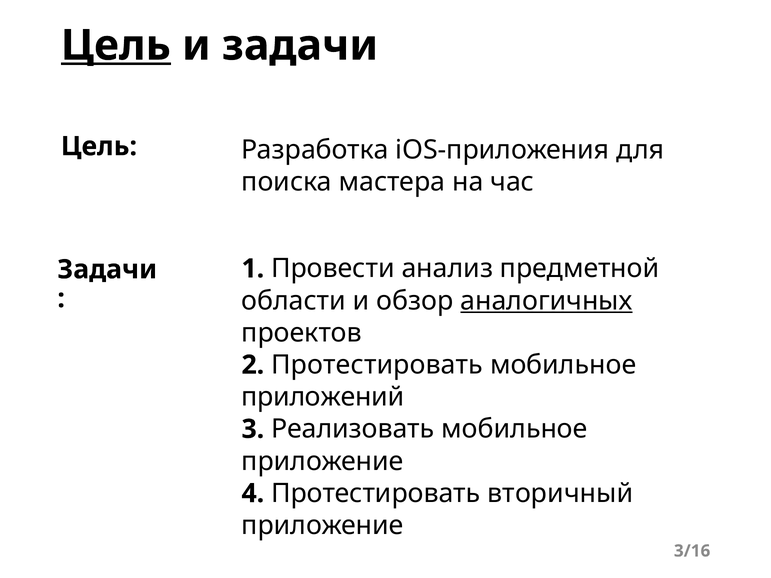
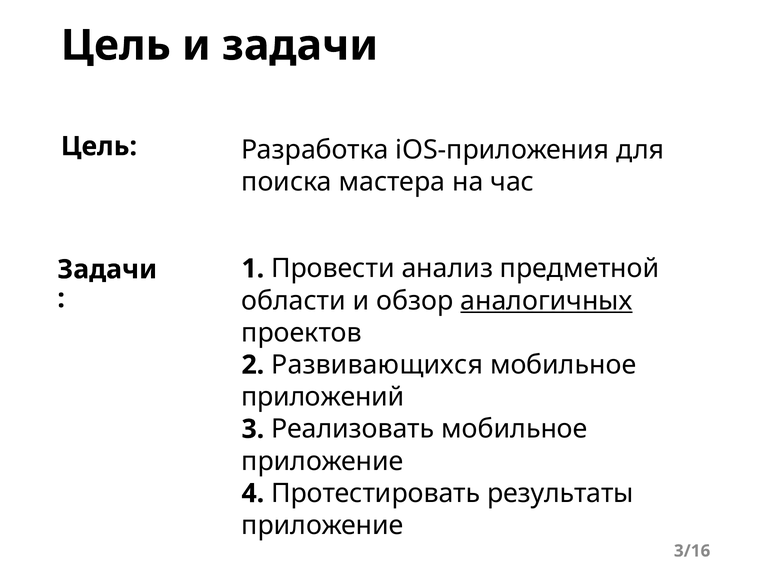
Цель underline: present -> none (116, 46)
2 Протестировать: Протестировать -> Развивающихся (377, 365)
вторичный: вторичный -> результаты (560, 494)
